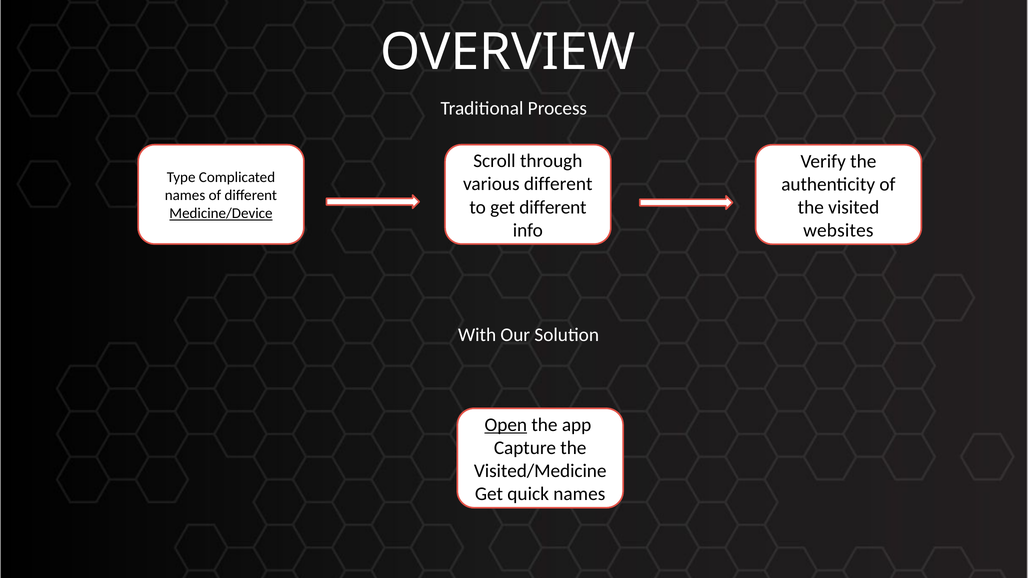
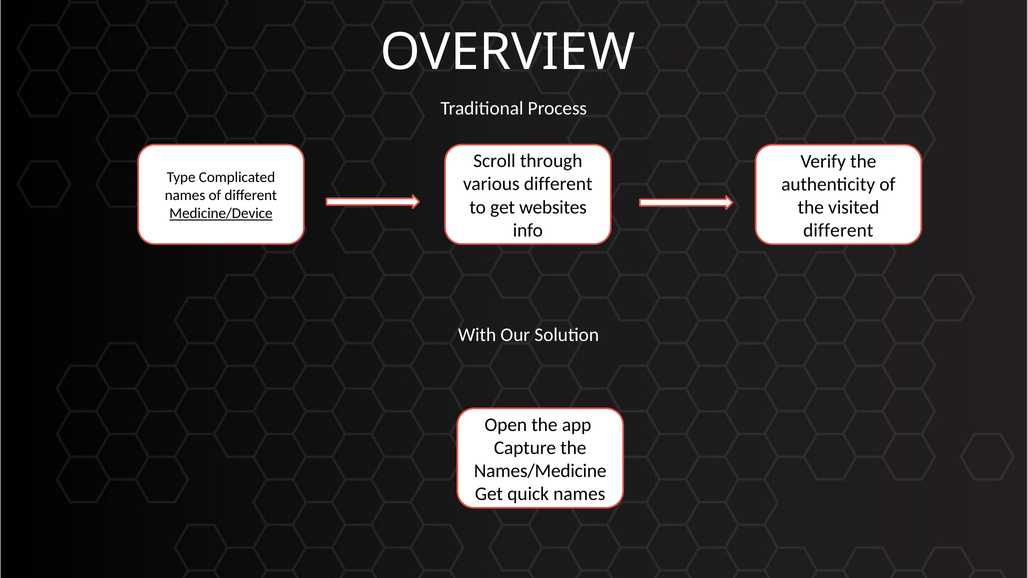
get different: different -> websites (553, 207)
websites: websites -> different (838, 231)
Open underline: present -> none (506, 425)
Visited/Medicine: Visited/Medicine -> Names/Medicine (540, 471)
